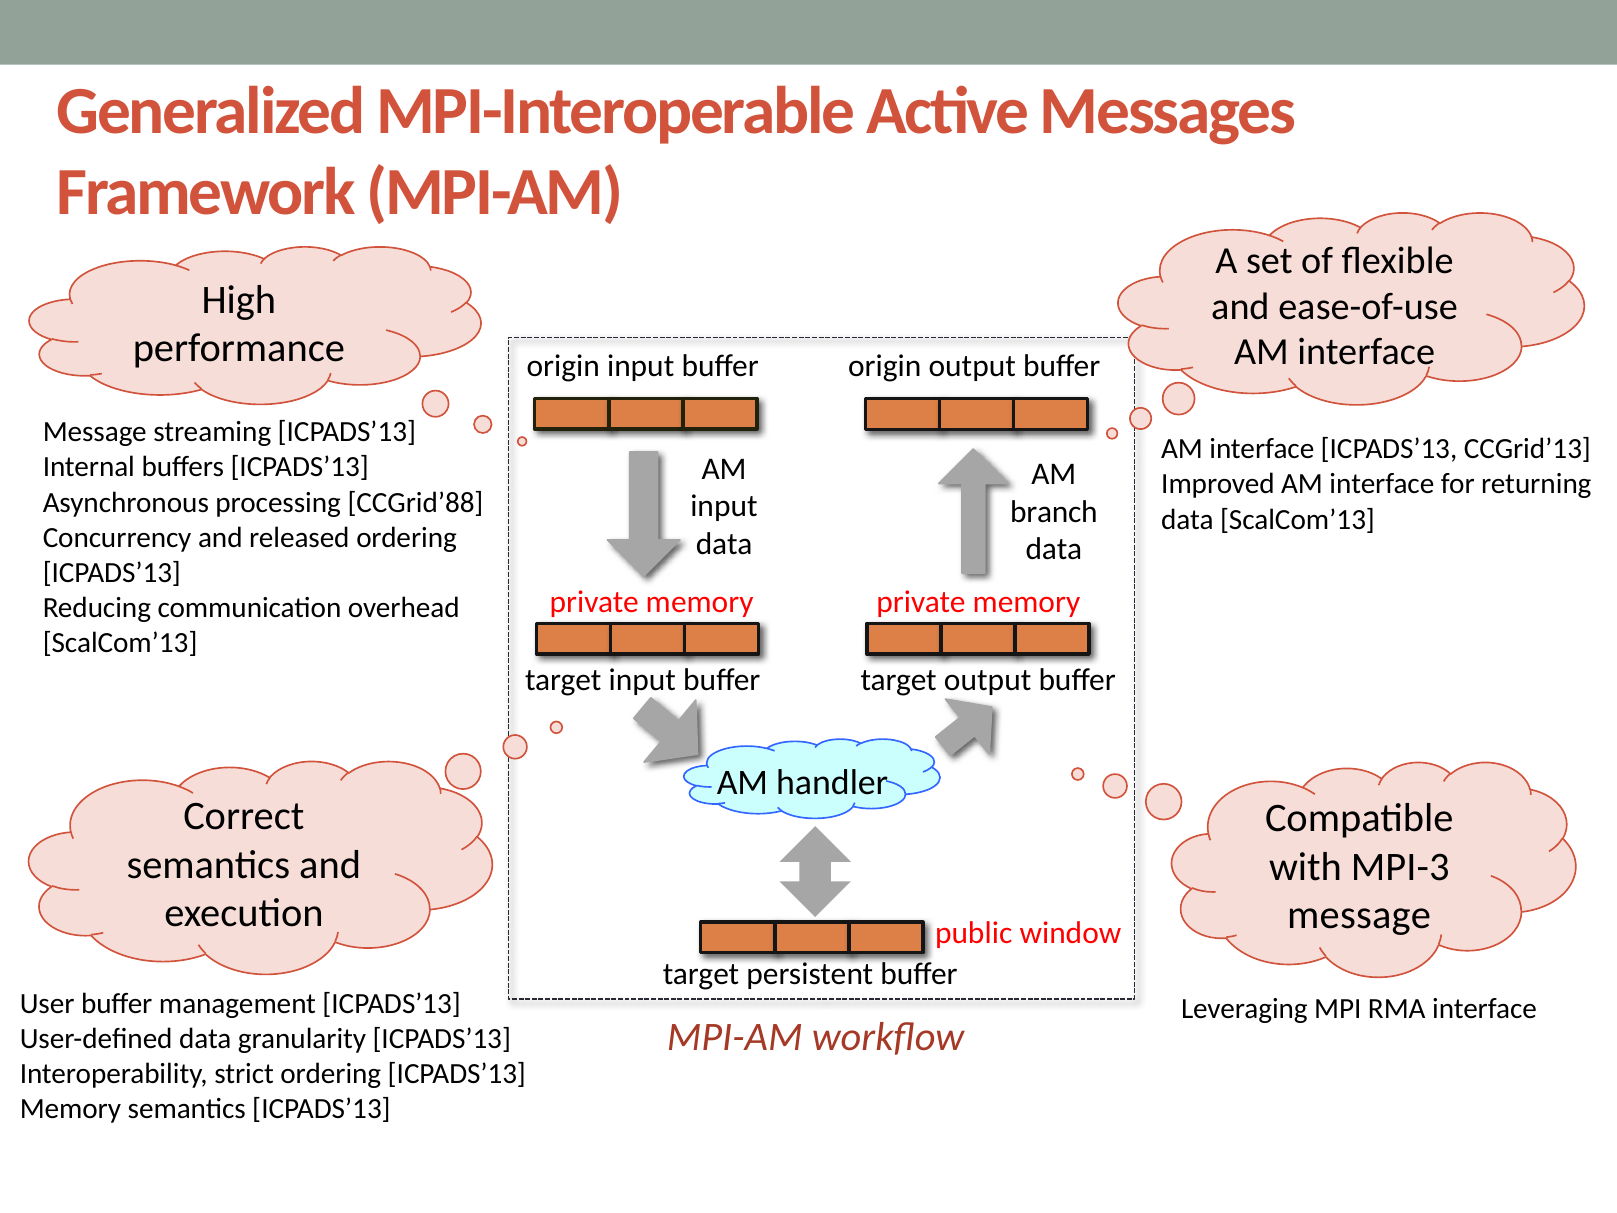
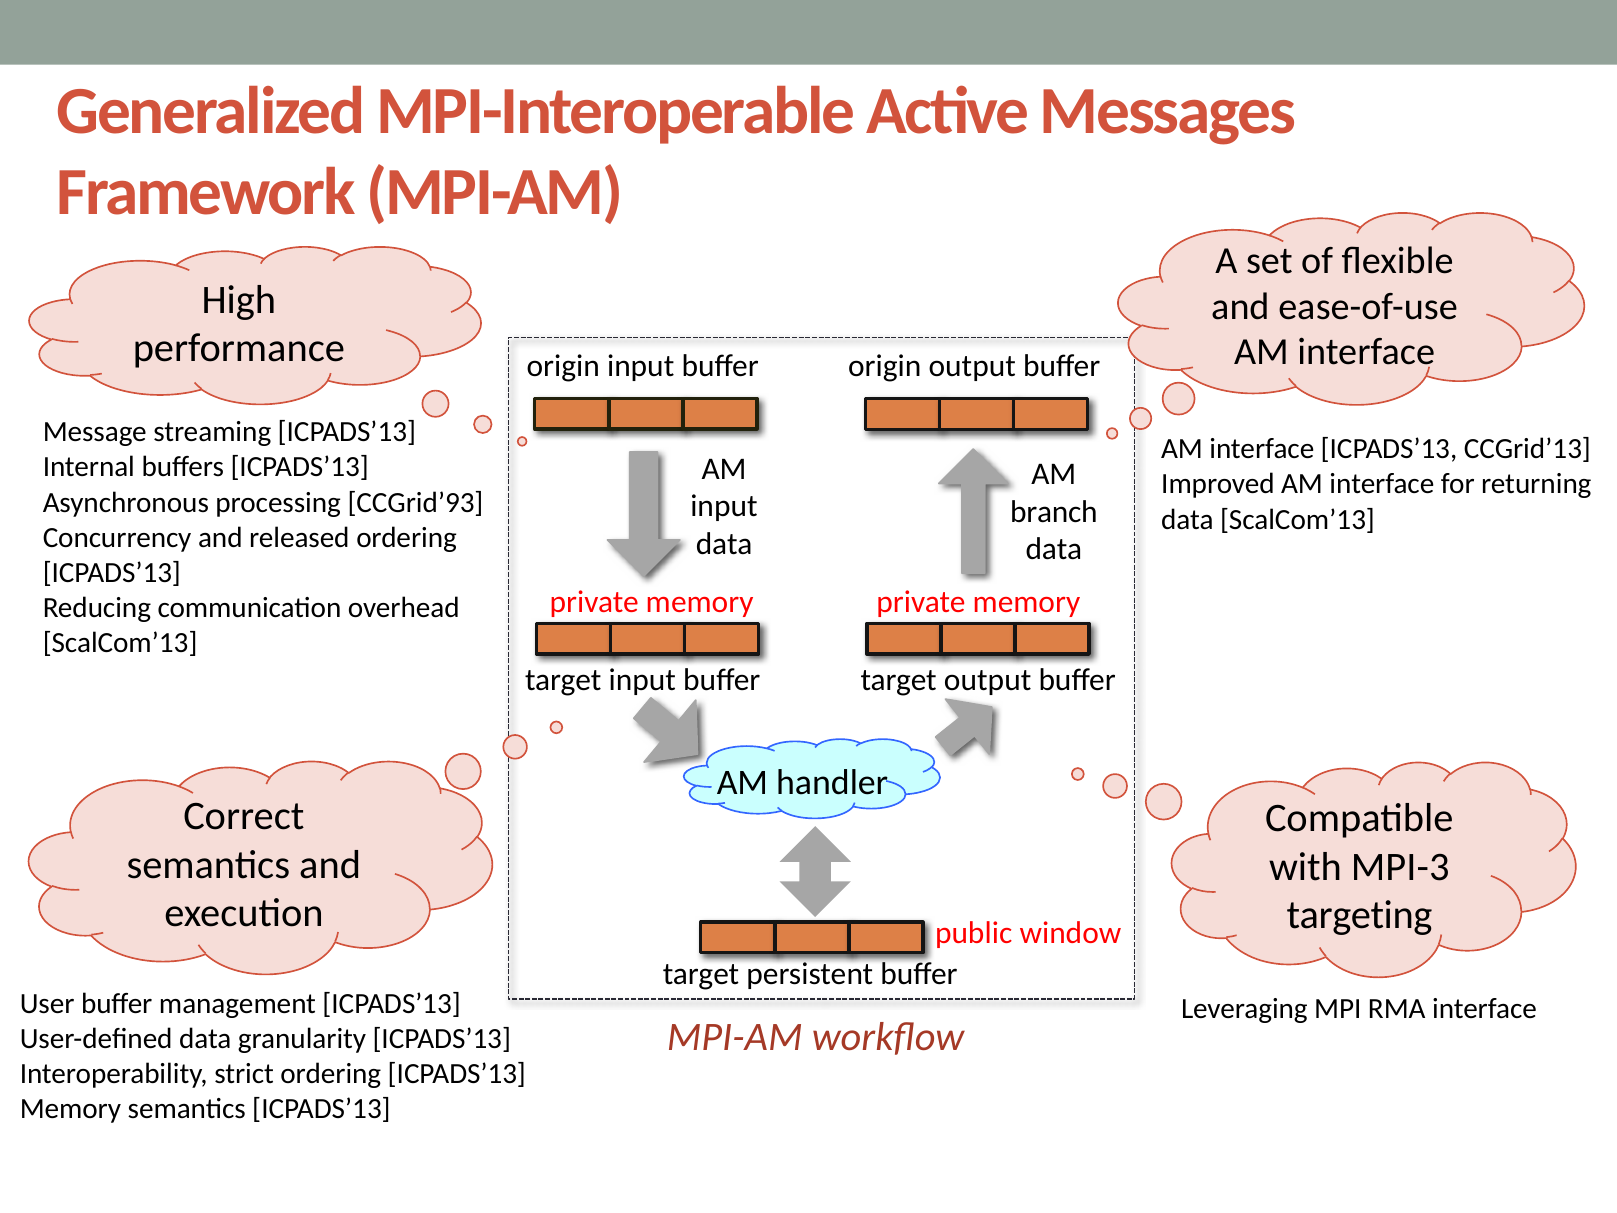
CCGrid’88: CCGrid’88 -> CCGrid’93 (415, 502)
message: message -> targeting (1359, 915)
